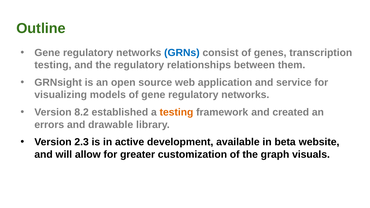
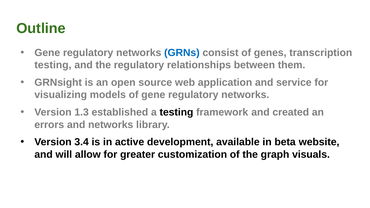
8.2: 8.2 -> 1.3 (82, 112)
testing colour: orange -> black (176, 112)
and drawable: drawable -> networks (111, 125)
2.3: 2.3 -> 3.4 (82, 142)
